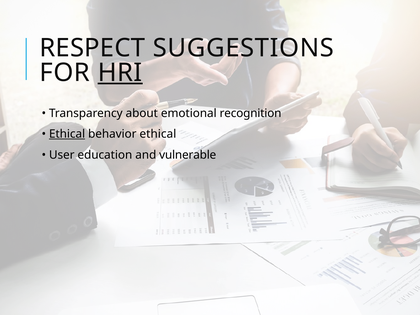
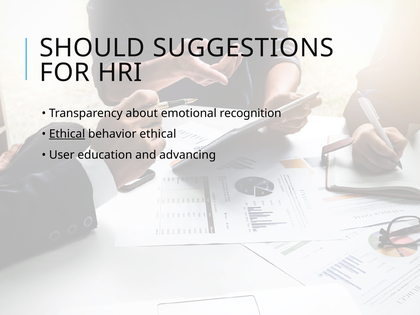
RESPECT: RESPECT -> SHOULD (92, 48)
HRI underline: present -> none (120, 73)
vulnerable: vulnerable -> advancing (188, 155)
